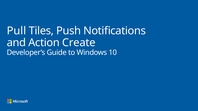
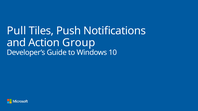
Create: Create -> Group (79, 43)
